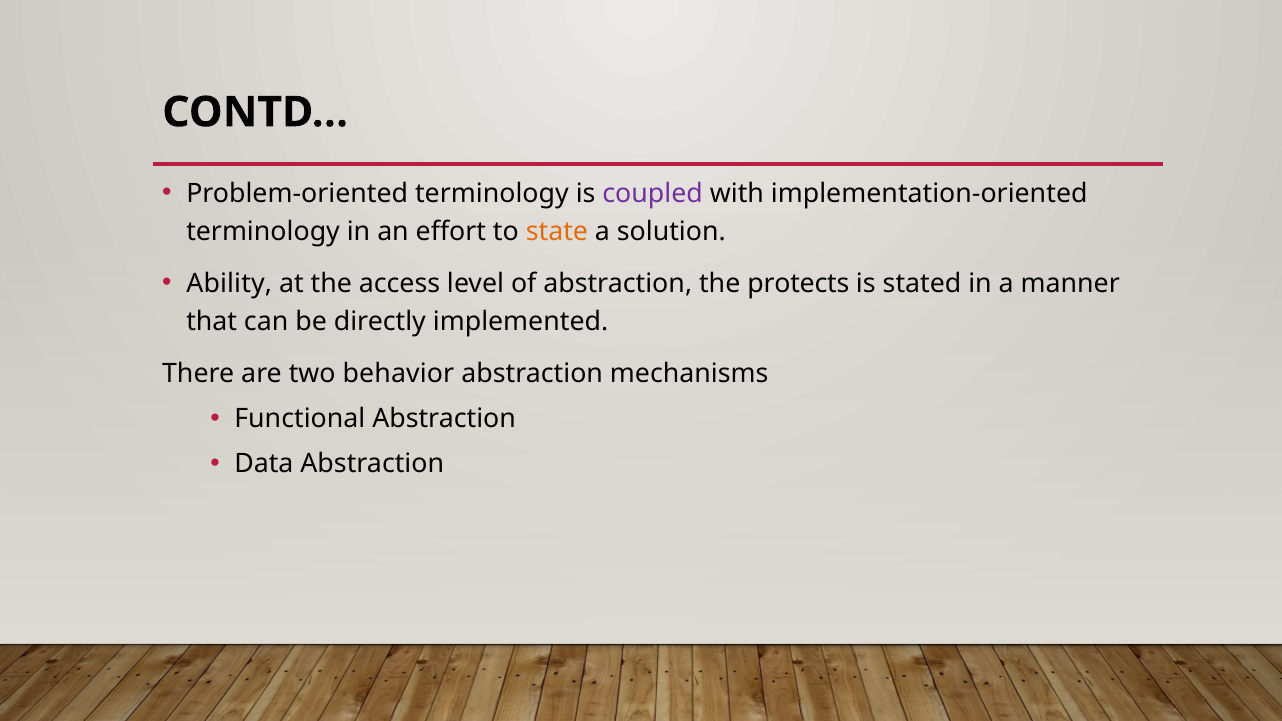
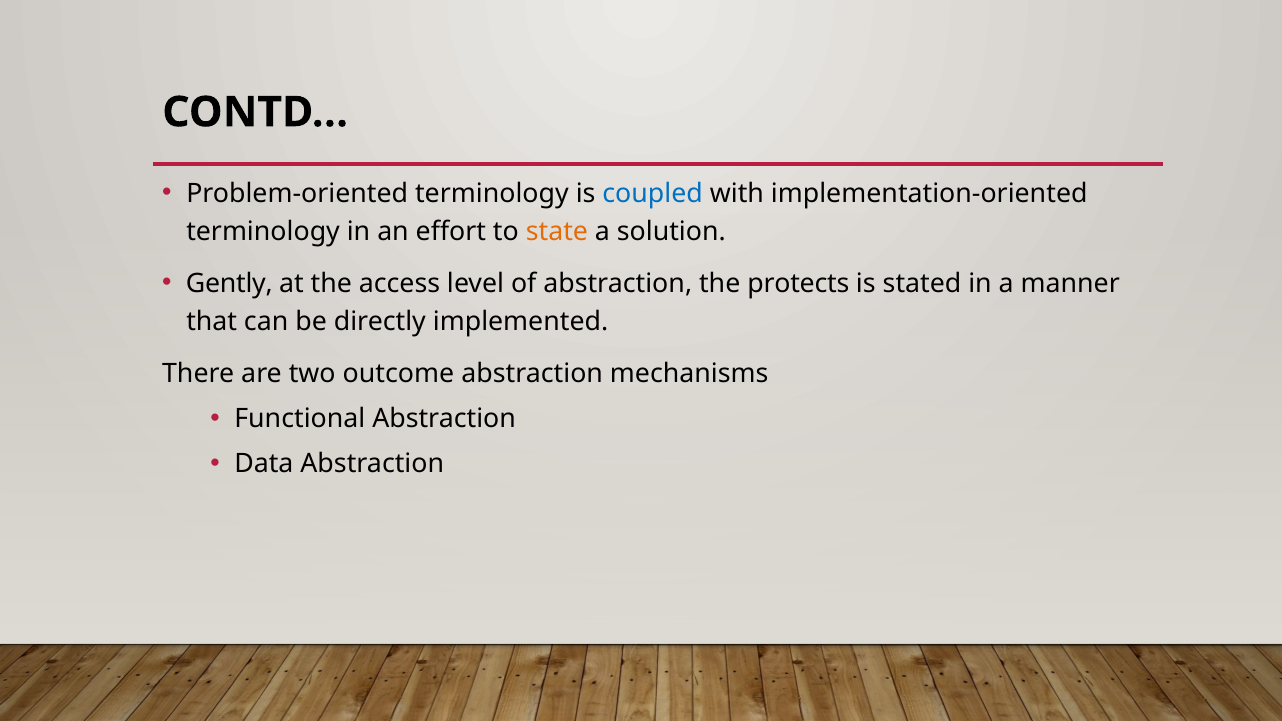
coupled colour: purple -> blue (653, 193)
Ability: Ability -> Gently (229, 284)
behavior: behavior -> outcome (398, 374)
